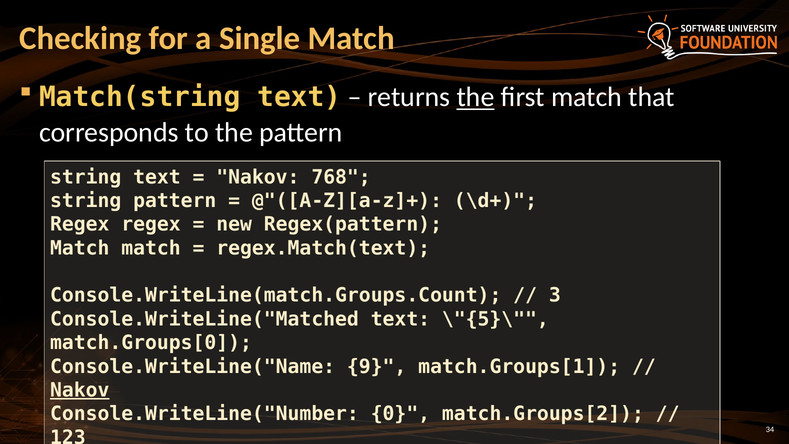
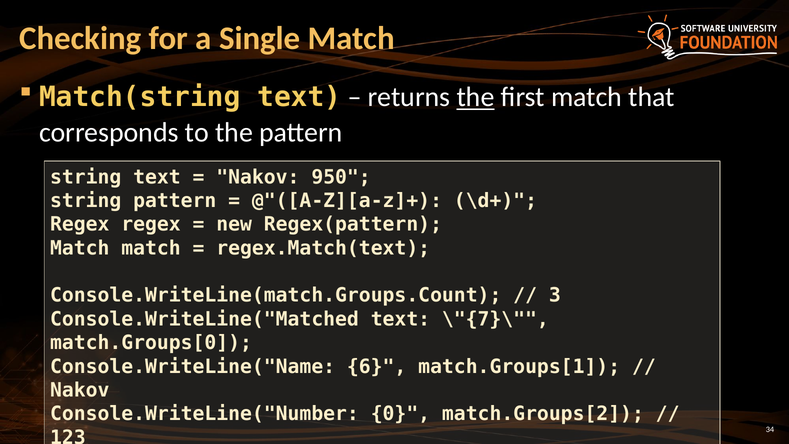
768: 768 -> 950 (341, 177)
\"{5}\: \"{5}\ -> \"{7}\ (495, 319)
9: 9 -> 6 (377, 366)
Nakov underline: present -> none (80, 390)
